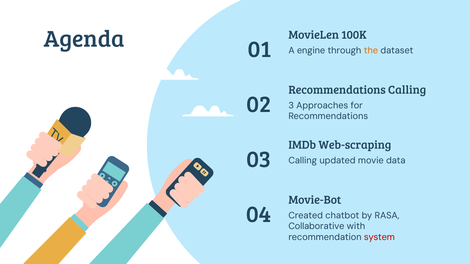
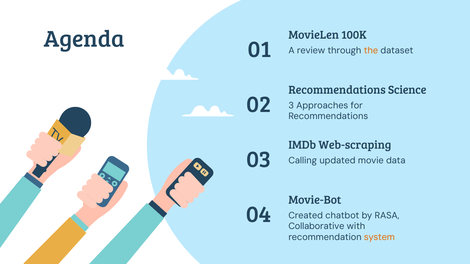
engine: engine -> review (311, 50)
Recommendations Calling: Calling -> Science (407, 90)
system colour: red -> orange (379, 238)
